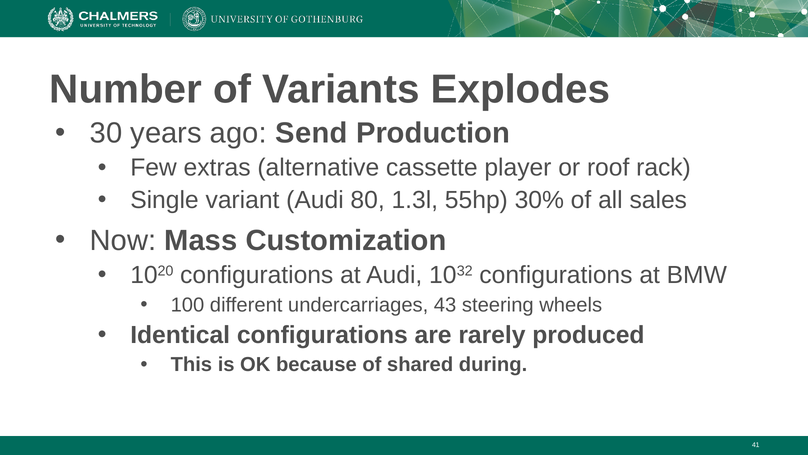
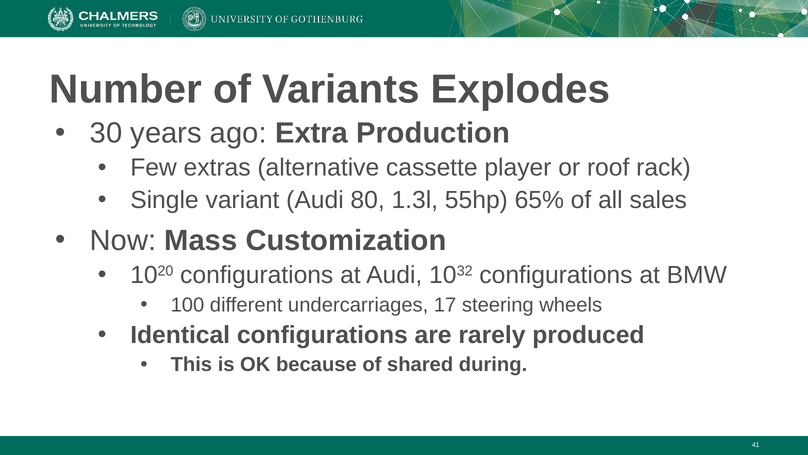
Send: Send -> Extra (312, 133)
30%: 30% -> 65% (539, 200)
43: 43 -> 17 (445, 305)
